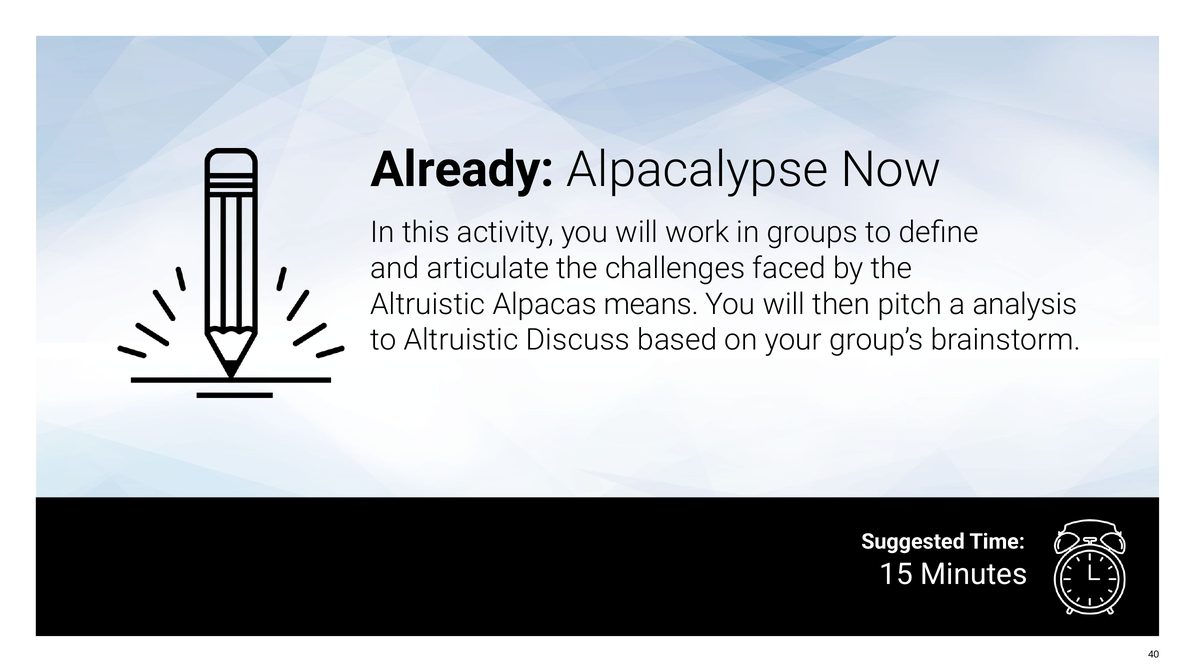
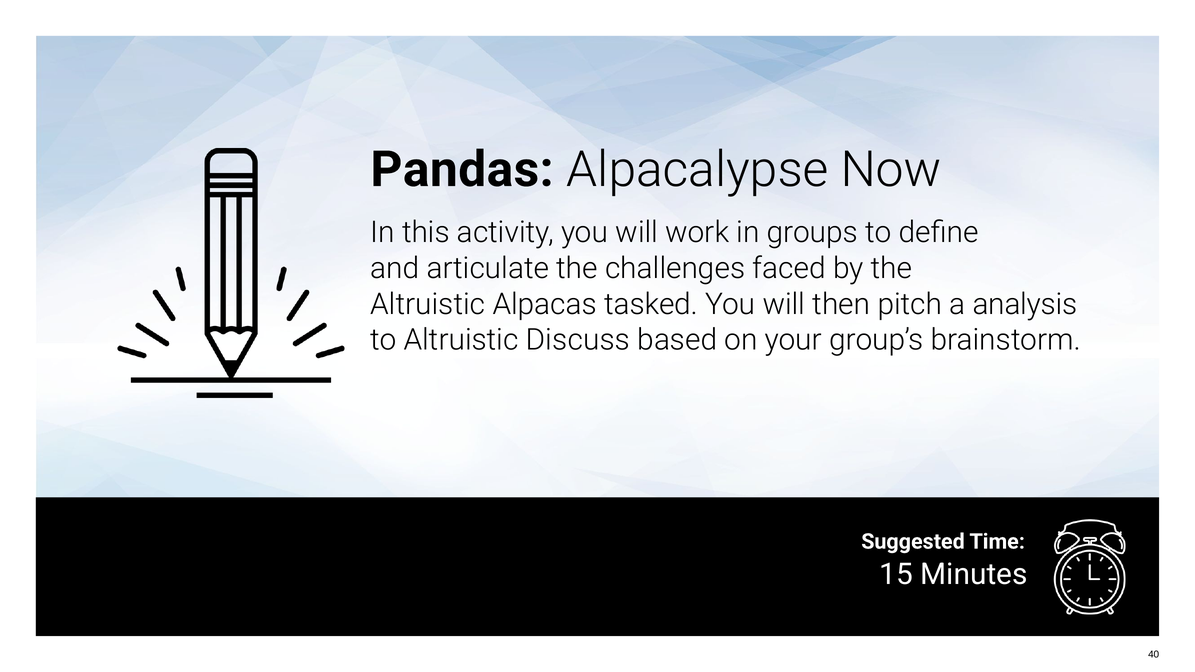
Already: Already -> Pandas (462, 170)
means: means -> tasked (651, 304)
